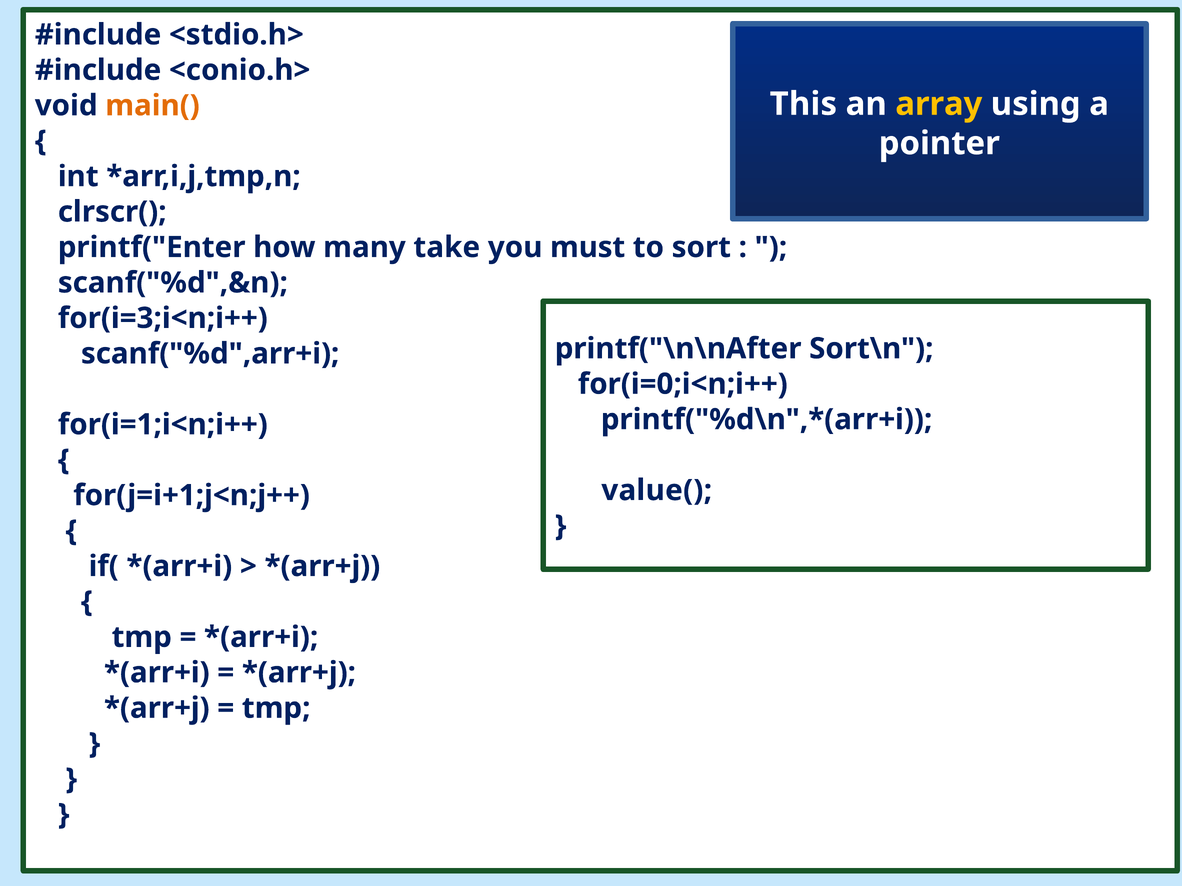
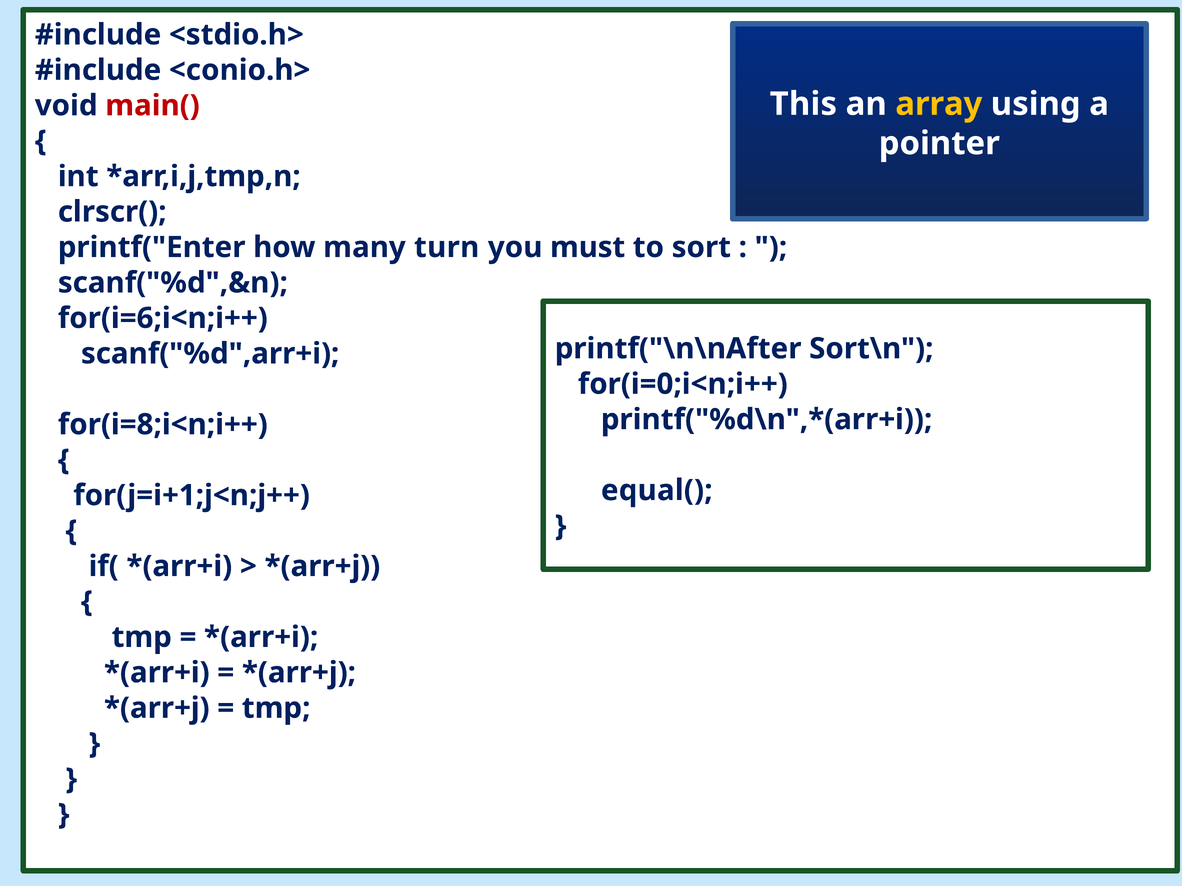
main( colour: orange -> red (152, 106)
take: take -> turn (447, 247)
for(i=3;i<n;i++: for(i=3;i<n;i++ -> for(i=6;i<n;i++ (163, 318)
for(i=1;i<n;i++: for(i=1;i<n;i++ -> for(i=8;i<n;i++ (163, 425)
value(: value( -> equal( (657, 491)
